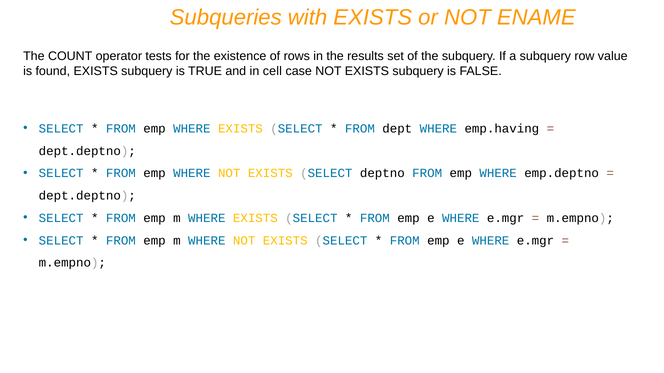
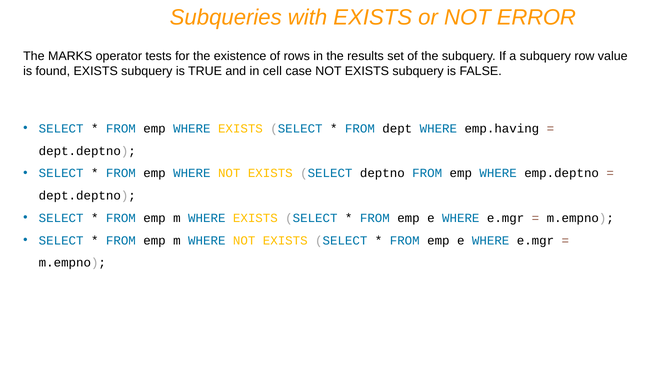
ENAME: ENAME -> ERROR (536, 17)
COUNT: COUNT -> MARKS (70, 56)
